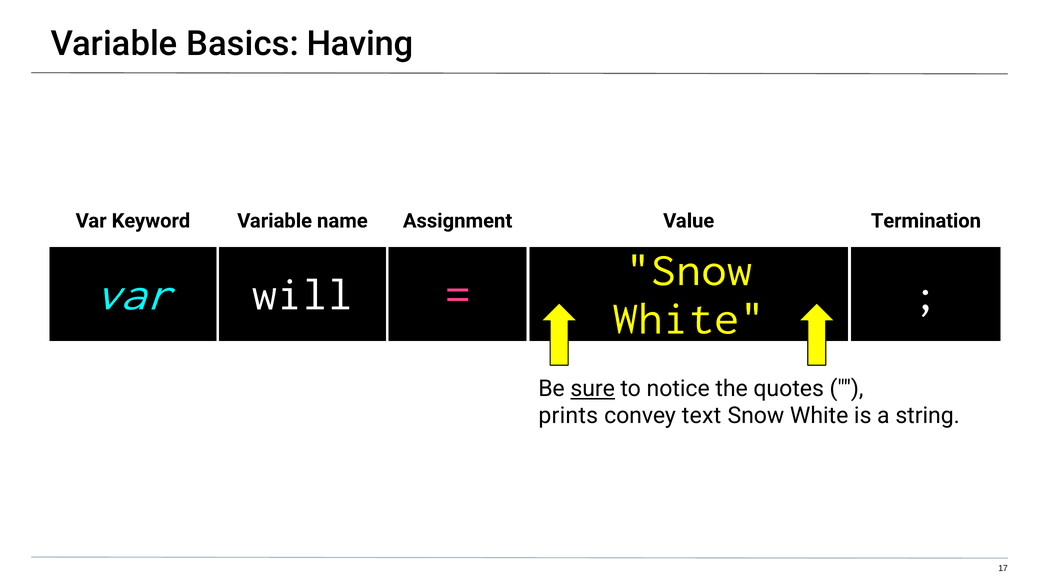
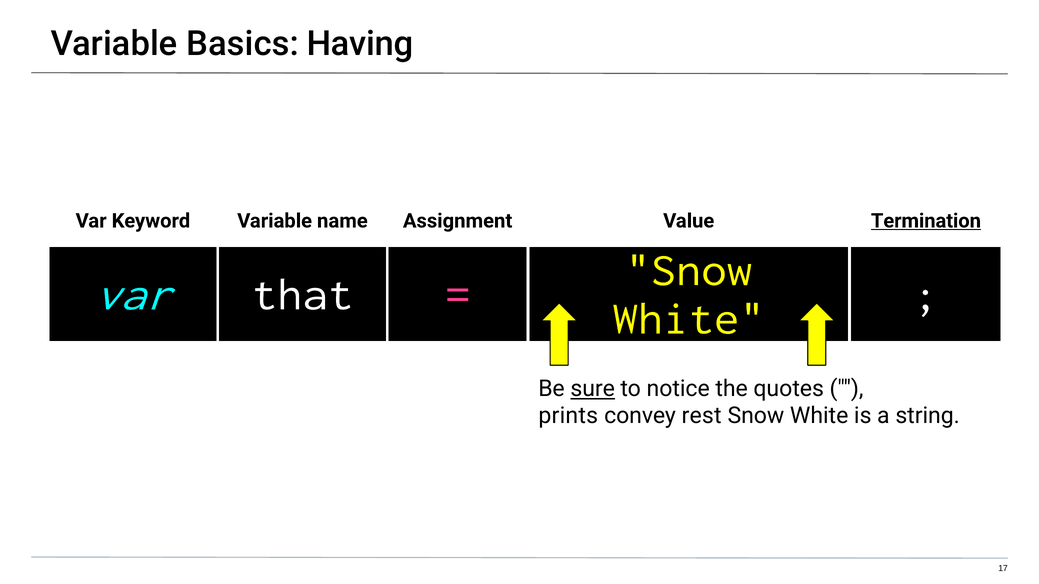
Termination underline: none -> present (926, 221)
will: will -> that (302, 294)
text: text -> rest (702, 416)
